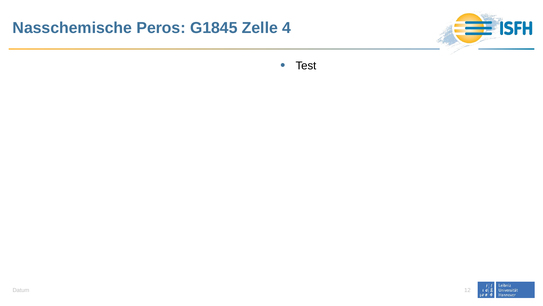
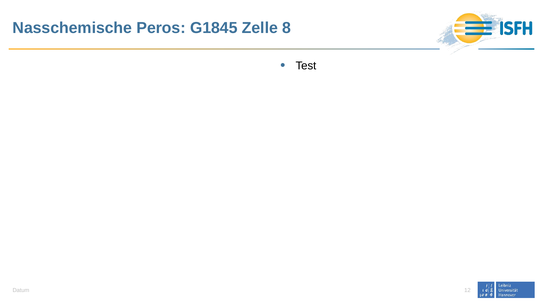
4: 4 -> 8 (287, 28)
